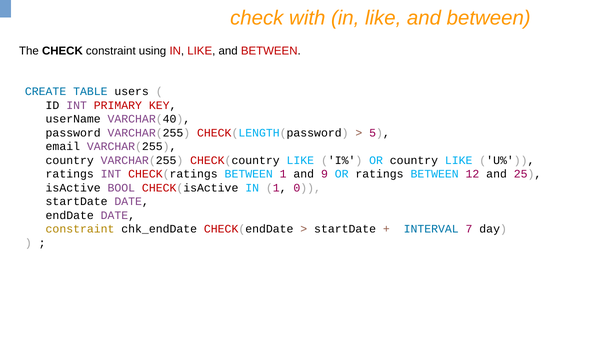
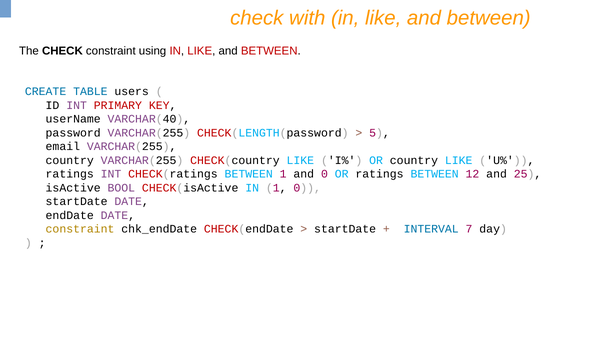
and 9: 9 -> 0 (324, 174)
